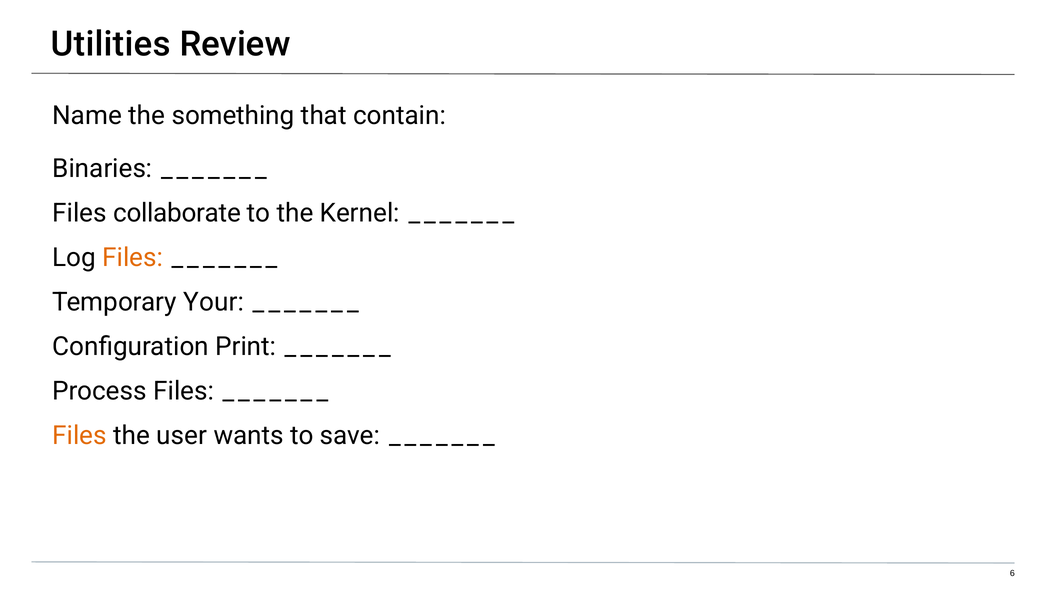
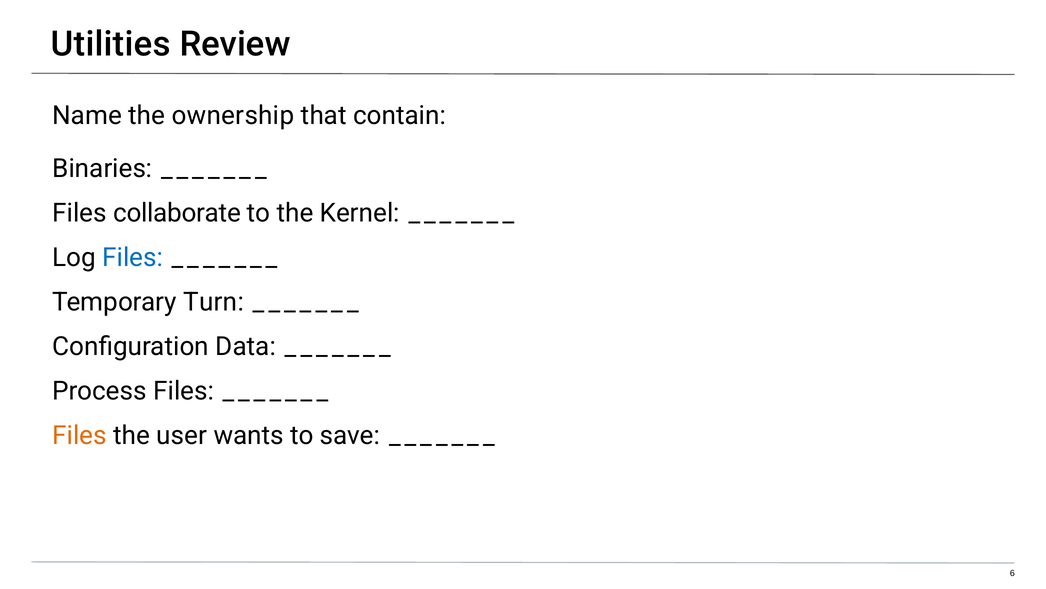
something: something -> ownership (233, 115)
Files colour: orange -> blue (133, 257)
Your: Your -> Turn (214, 302)
Print: Print -> Data (246, 346)
